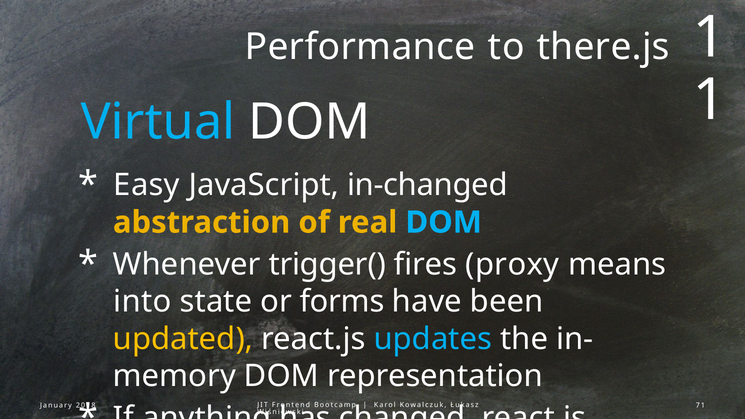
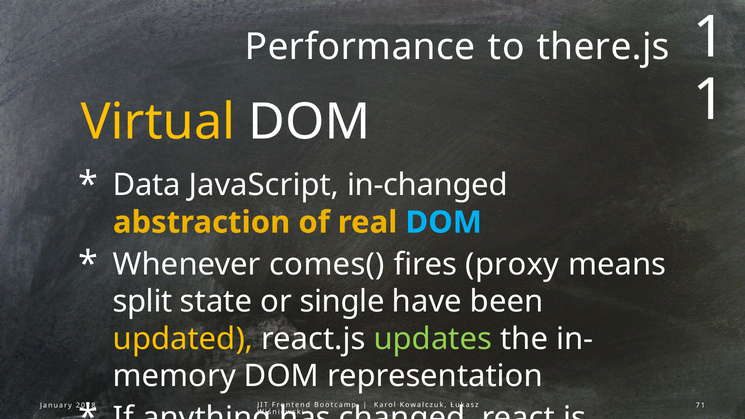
Virtual colour: light blue -> yellow (158, 122)
Easy: Easy -> Data (147, 185)
trigger(: trigger( -> comes( (327, 264)
into: into -> split (143, 302)
forms: forms -> single (342, 302)
updates colour: light blue -> light green (433, 339)
